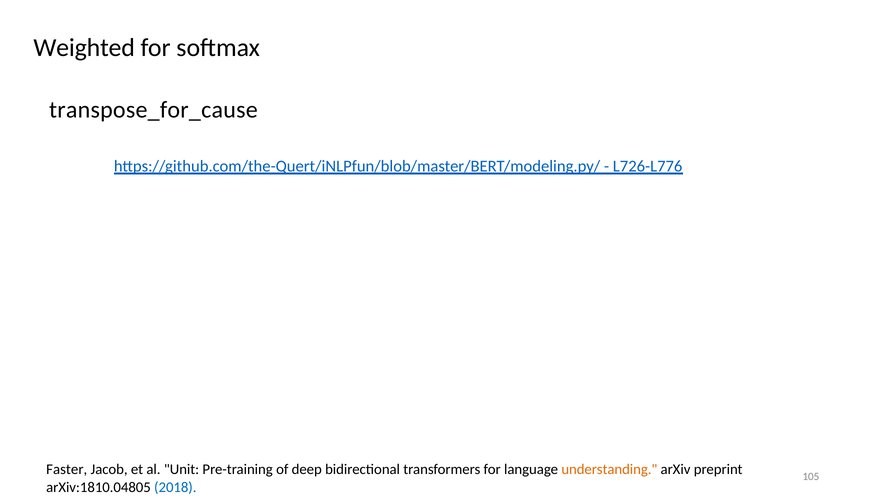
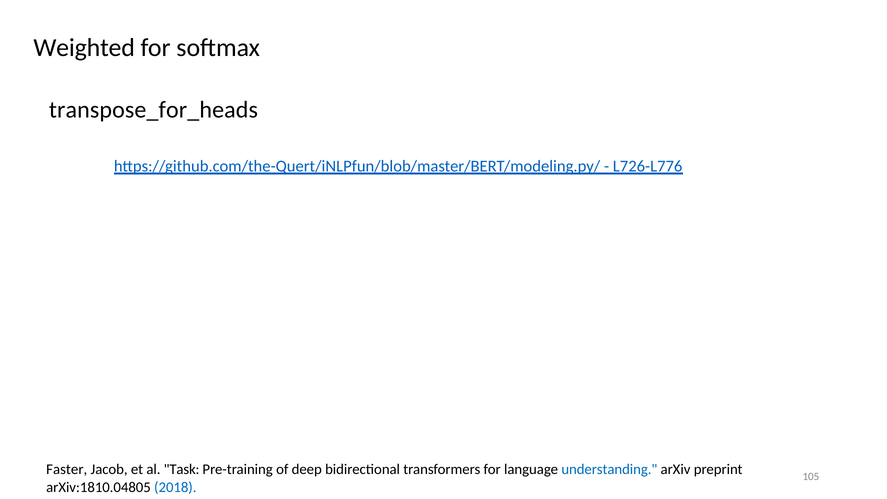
transpose_for_cause: transpose_for_cause -> transpose_for_heads (153, 110)
Unit: Unit -> Task (182, 470)
understanding colour: orange -> blue (609, 470)
